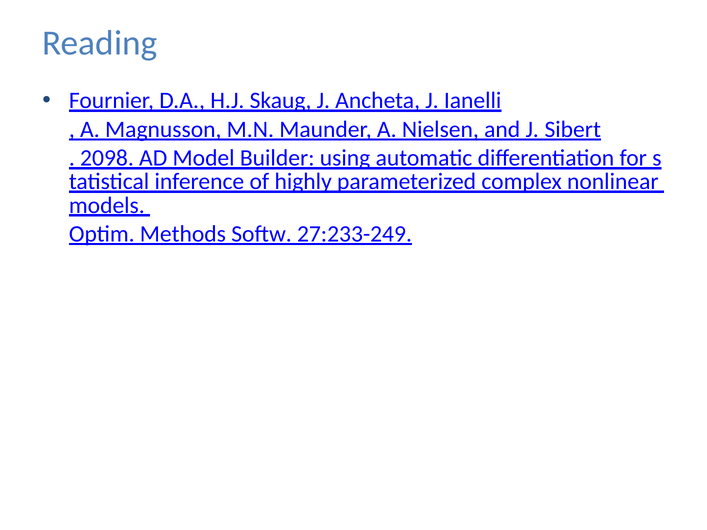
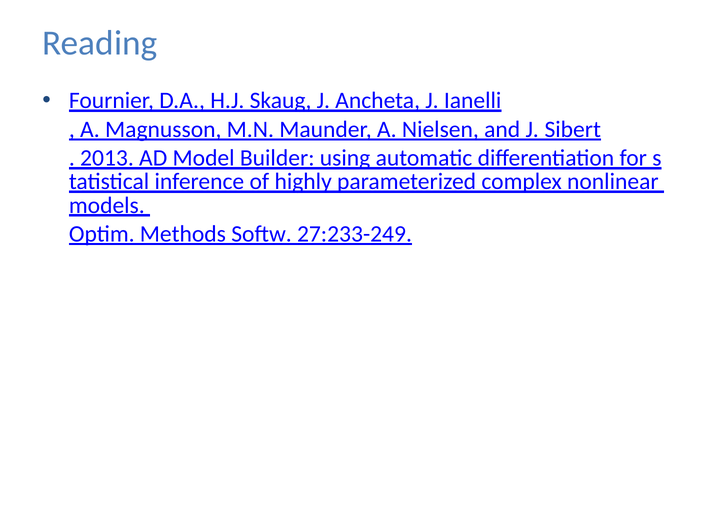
2098: 2098 -> 2013 (107, 158)
